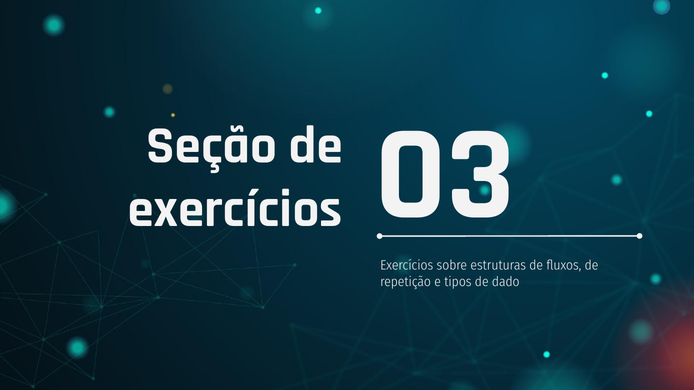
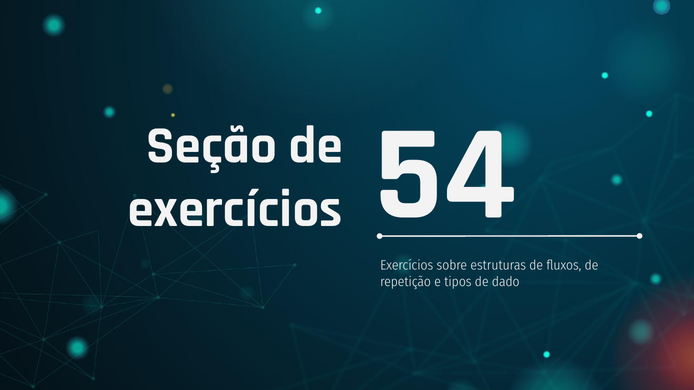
03: 03 -> 54 (445, 173)
